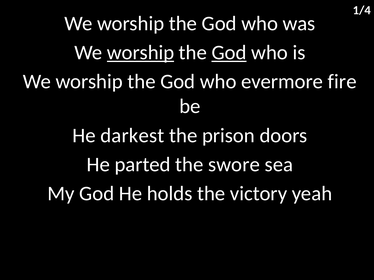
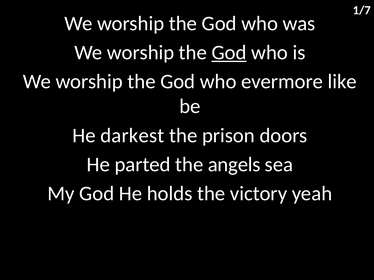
1/4: 1/4 -> 1/7 (362, 10)
worship underline: present -> none (141, 53)
fire: fire -> like (342, 82)
swore: swore -> angels (234, 165)
